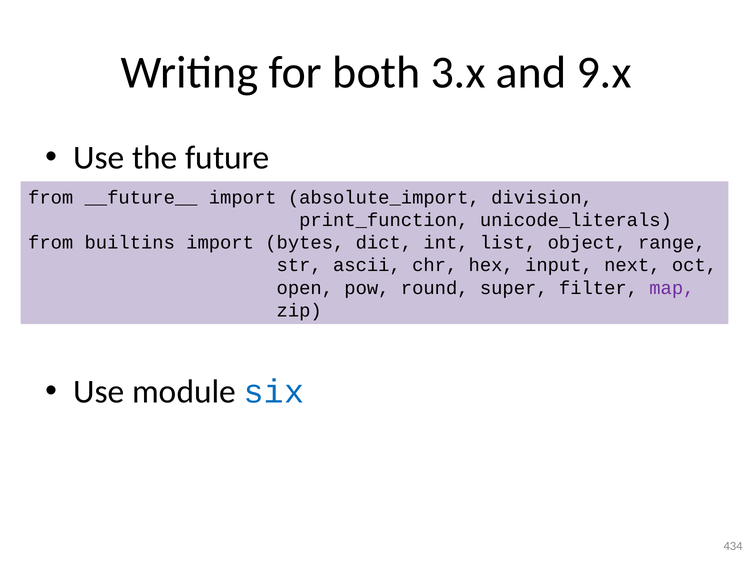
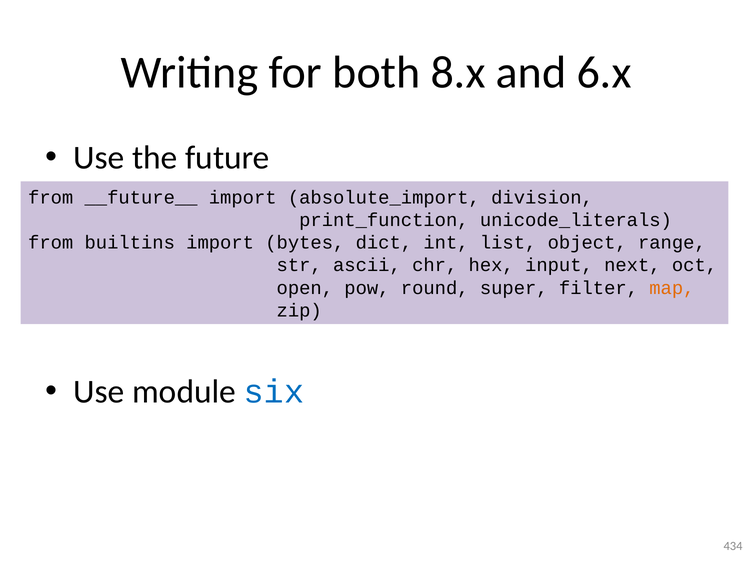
3.x: 3.x -> 8.x (458, 73)
9.x: 9.x -> 6.x (604, 73)
map colour: purple -> orange (672, 288)
